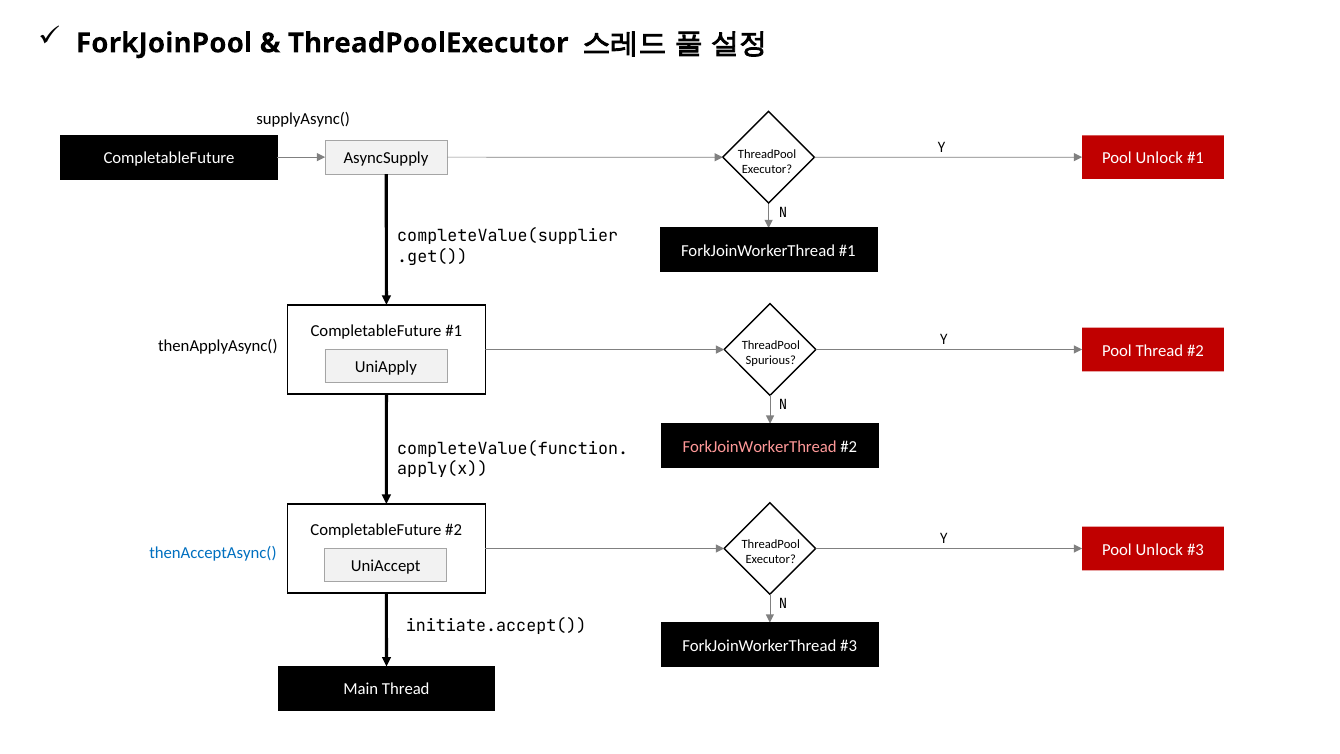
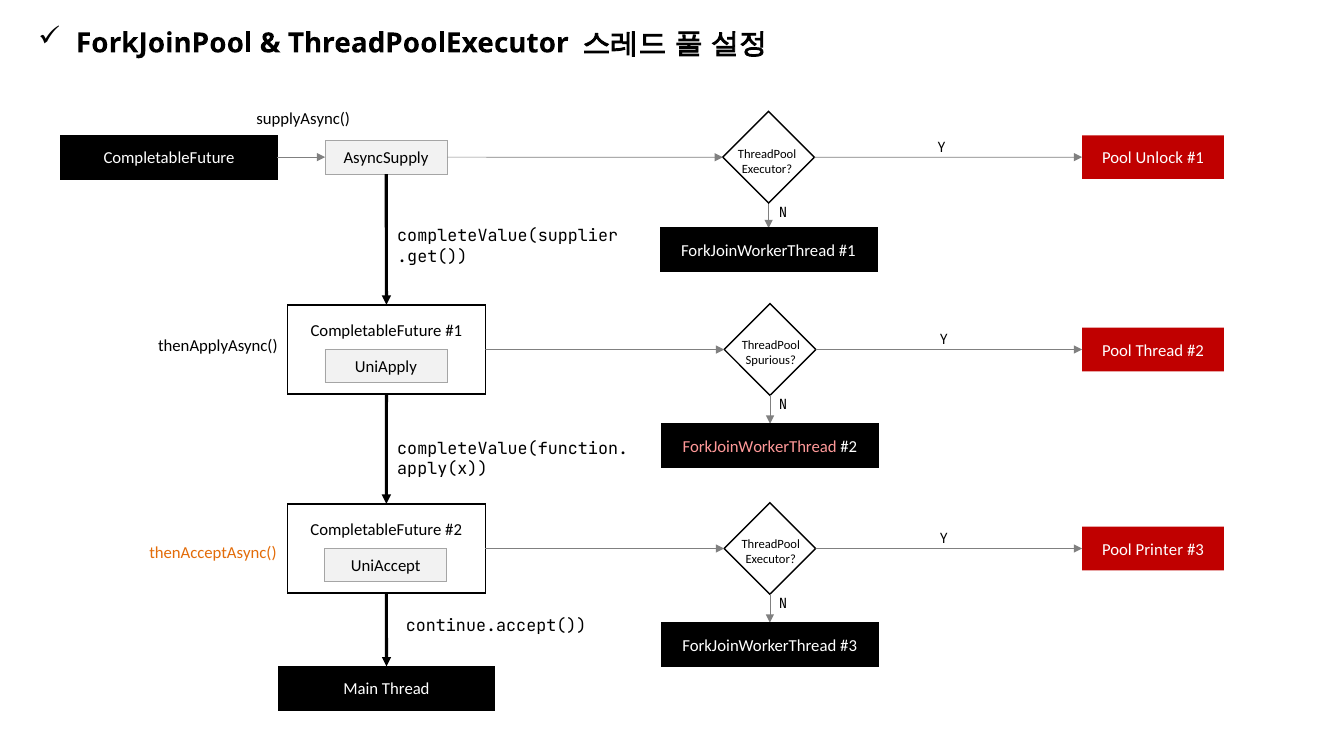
Unlock: Unlock -> Printer (1159, 549)
thenAcceptAsync( colour: blue -> orange (213, 553)
initiate.accept(: initiate.accept( -> continue.accept( (496, 626)
